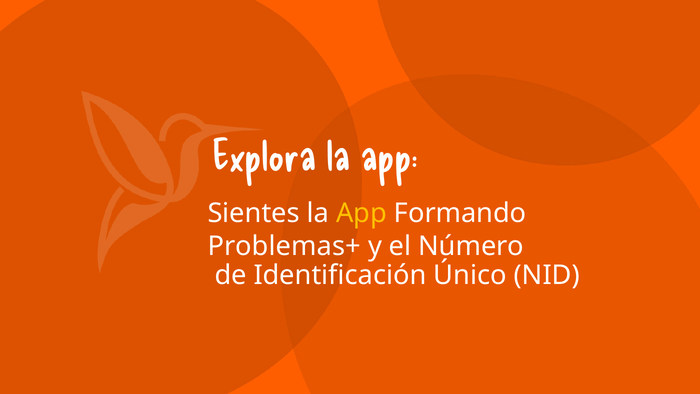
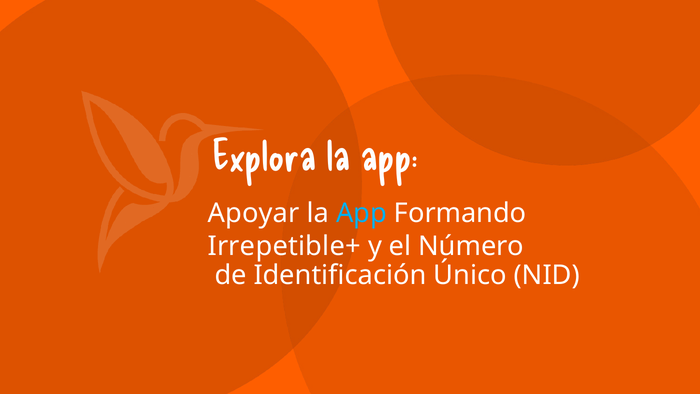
Sientes: Sientes -> Apoyar (254, 213)
App colour: yellow -> light blue (362, 213)
Problemas+: Problemas+ -> Irrepetible+ (284, 246)
